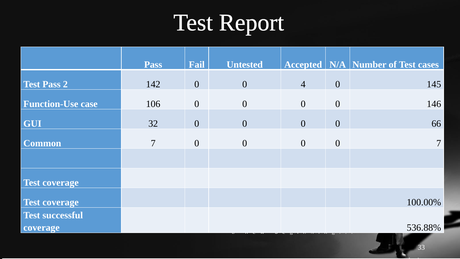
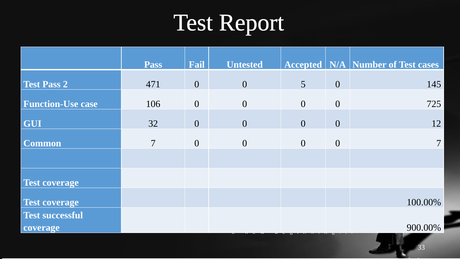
142: 142 -> 471 (153, 84)
4: 4 -> 5 (303, 84)
146: 146 -> 725 (434, 104)
66: 66 -> 12 (436, 123)
536.88%: 536.88% -> 900.00% (424, 227)
